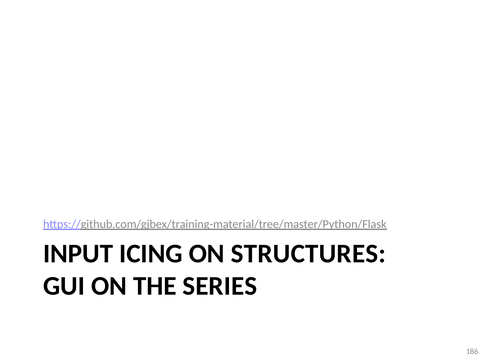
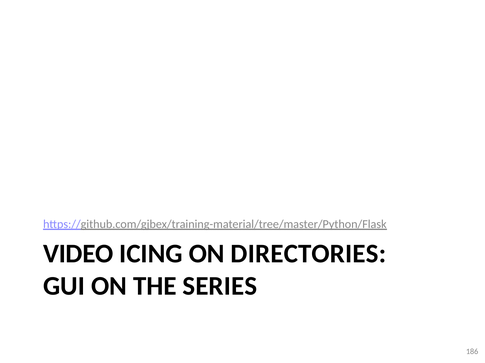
INPUT: INPUT -> VIDEO (78, 254)
STRUCTURES: STRUCTURES -> DIRECTORIES (308, 254)
